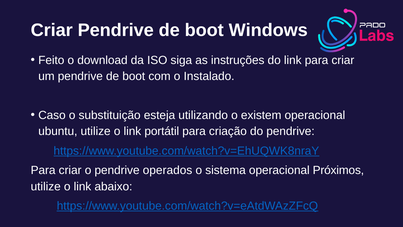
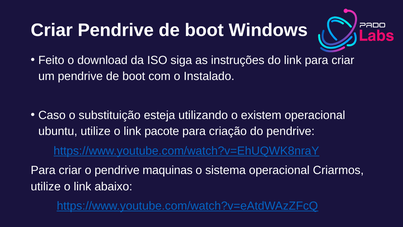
portátil: portátil -> pacote (162, 131)
operados: operados -> maquinas (168, 170)
Próximos: Próximos -> Criarmos (338, 170)
